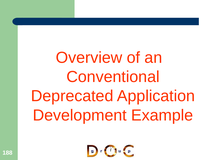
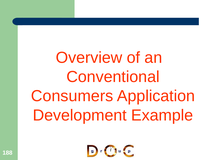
Deprecated: Deprecated -> Consumers (72, 96)
